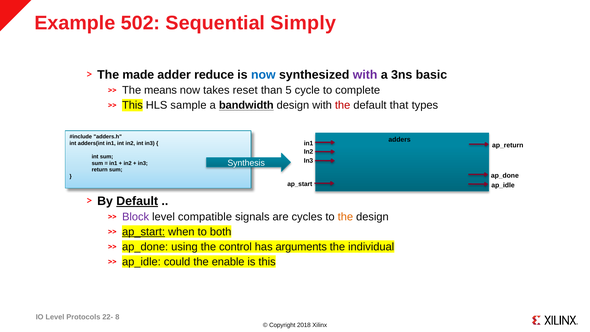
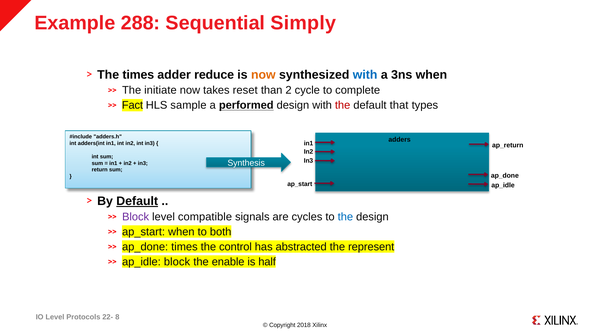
502: 502 -> 288 (141, 23)
The made: made -> times (138, 75)
now colour: blue -> orange (263, 75)
with colour: purple -> blue (365, 75)
3ns basic: basic -> when (431, 75)
means: means -> initiate (160, 90)
5: 5 -> 2 (289, 90)
This: This -> Fact (132, 105)
bandwidth: bandwidth -> performed (246, 105)
the colour: orange -> blue (345, 217)
ap_start underline: present -> none (144, 232)
ap_done using: using -> times (184, 247)
arguments: arguments -> abstracted (301, 247)
individual: individual -> represent (371, 247)
ap_idle could: could -> block (177, 262)
is this: this -> half (267, 262)
